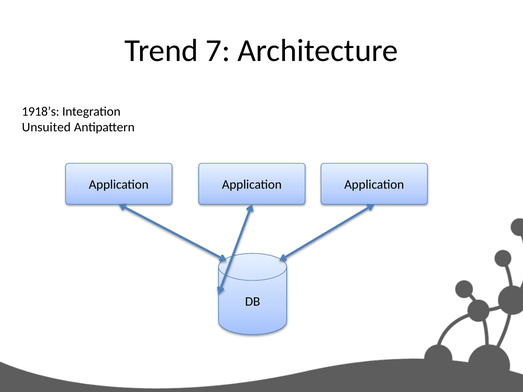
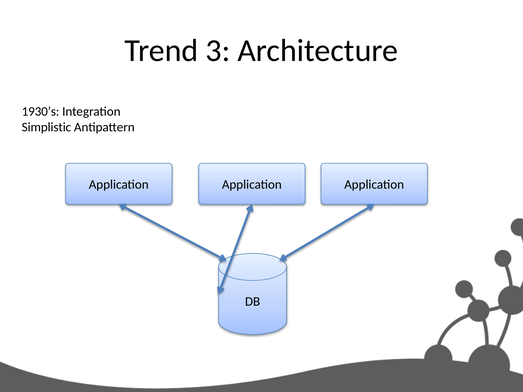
7: 7 -> 3 (218, 51)
1918’s: 1918’s -> 1930’s (41, 112)
Unsuited: Unsuited -> Simplistic (46, 127)
